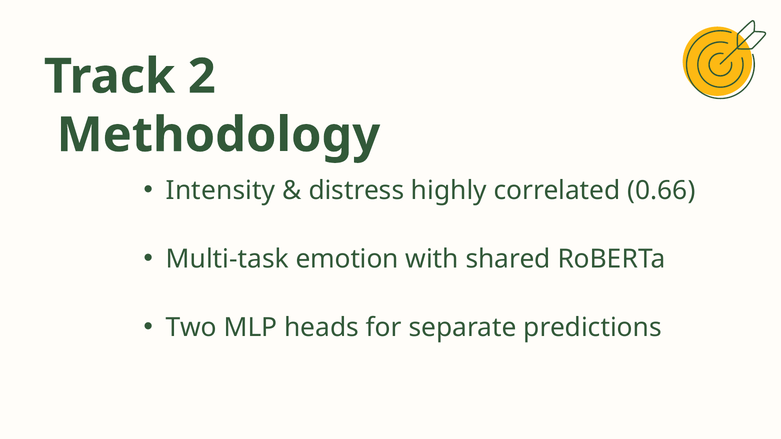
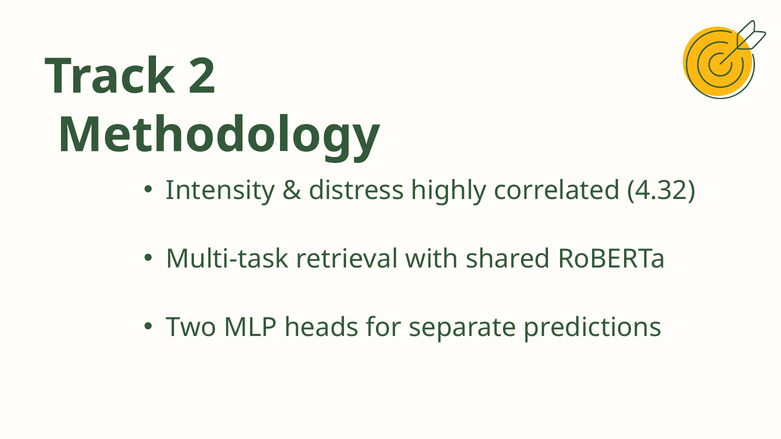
0.66: 0.66 -> 4.32 (661, 191)
emotion: emotion -> retrieval (347, 259)
